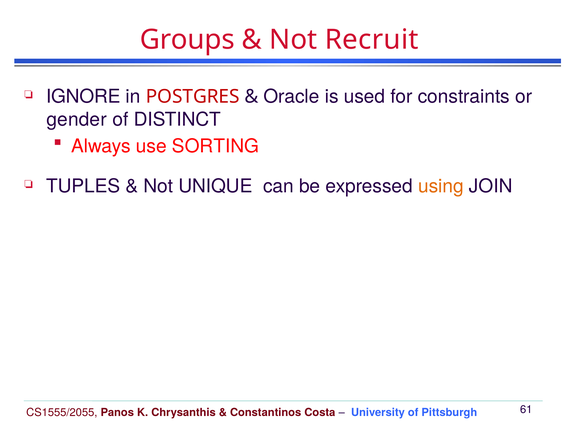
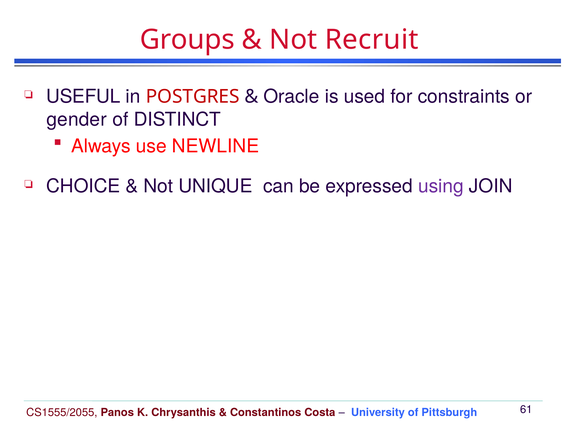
IGNORE: IGNORE -> USEFUL (83, 97)
SORTING: SORTING -> NEWLINE (216, 146)
TUPLES: TUPLES -> CHOICE (83, 186)
using colour: orange -> purple (441, 186)
